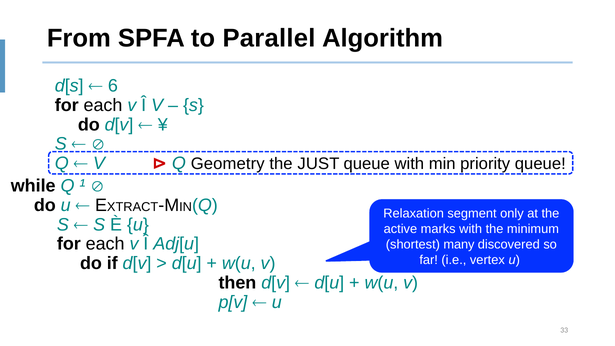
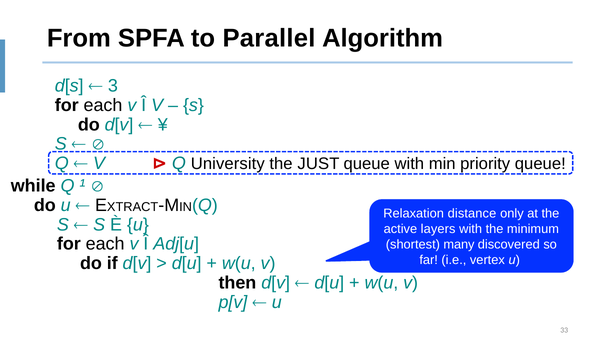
6: 6 -> 3 (113, 86)
Geometry: Geometry -> University (228, 164)
segment: segment -> distance (472, 214)
marks: marks -> layers (438, 229)
